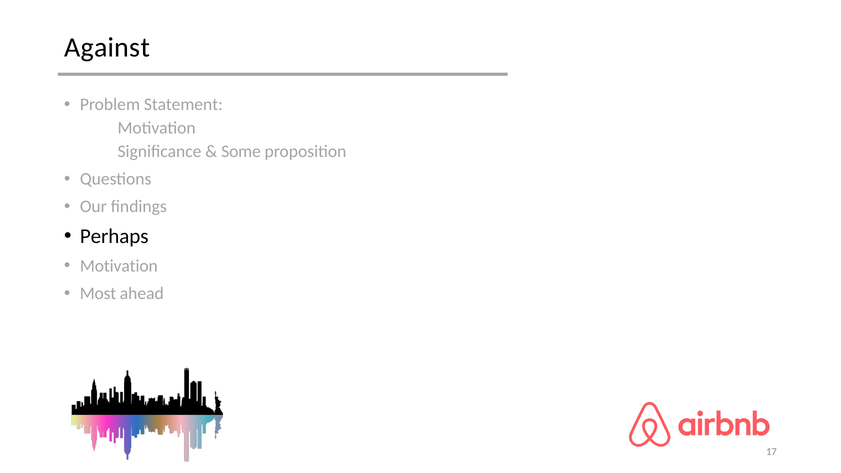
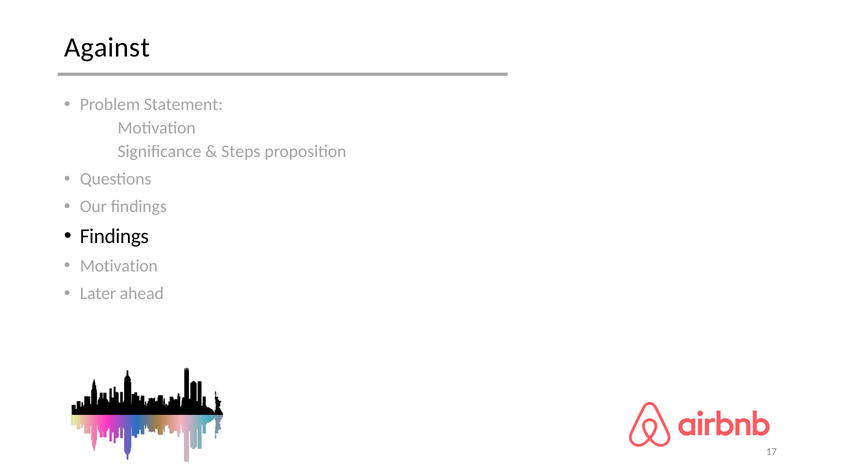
Some: Some -> Steps (241, 151)
Perhaps: Perhaps -> Findings (114, 236)
Most: Most -> Later (98, 294)
